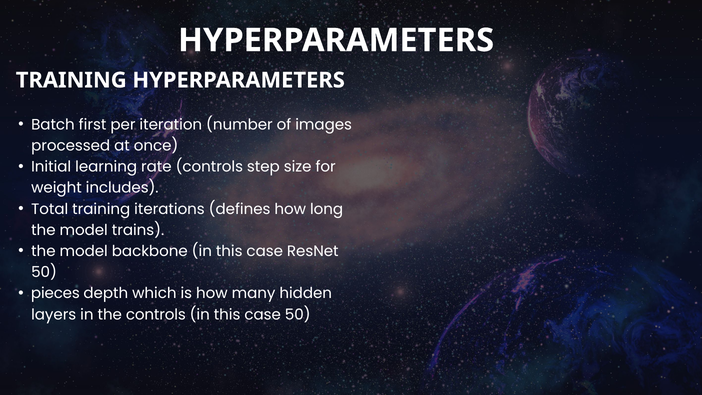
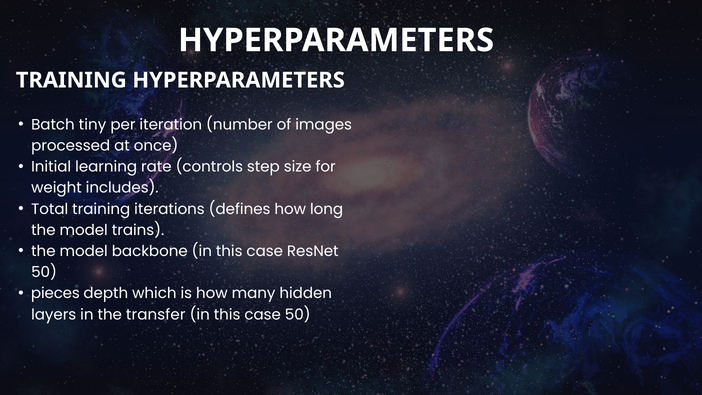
first: first -> tiny (93, 125)
the controls: controls -> transfer (156, 314)
